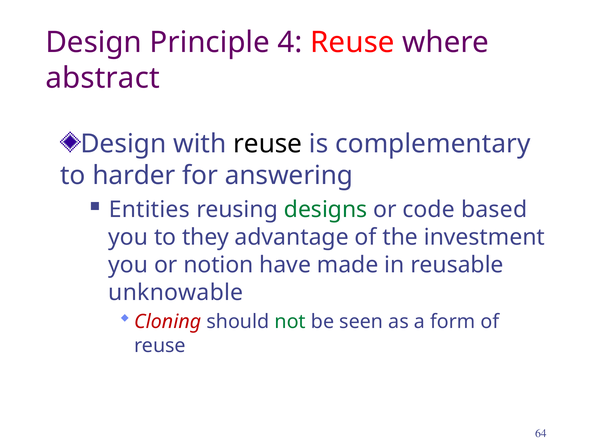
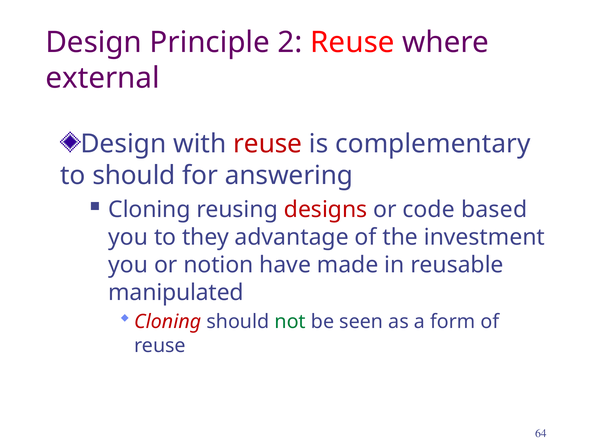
4: 4 -> 2 (290, 43)
abstract: abstract -> external (103, 78)
reuse colour: black -> red (268, 144)
to harder: harder -> should (134, 176)
Entities: Entities -> Cloning (149, 210)
designs colour: green -> red (326, 210)
unknowable: unknowable -> manipulated (176, 292)
